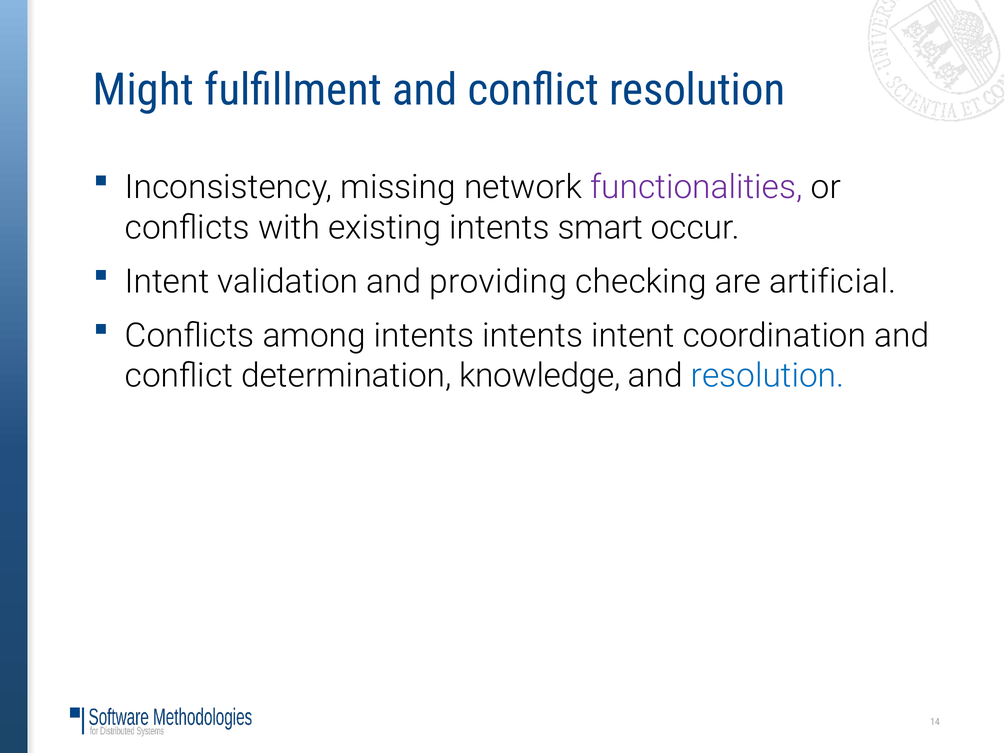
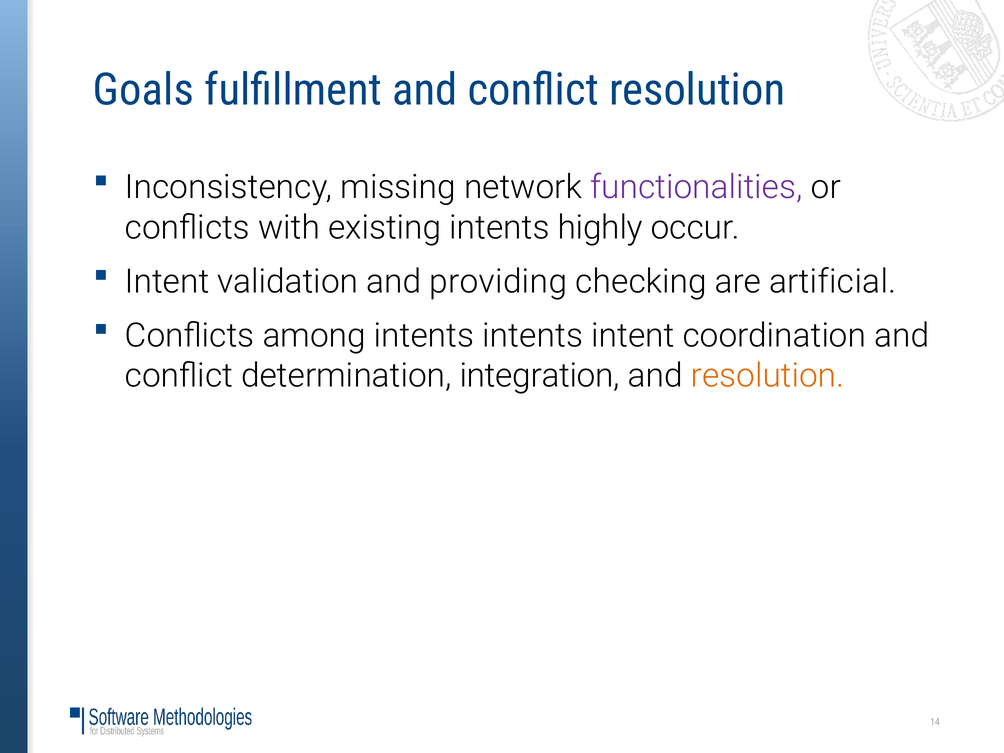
Might: Might -> Goals (143, 90)
smart: smart -> highly (600, 227)
knowledge: knowledge -> integration (540, 376)
resolution colour: blue -> orange (768, 376)
